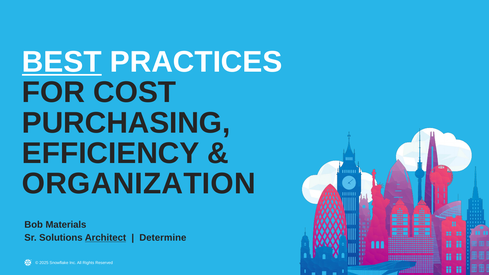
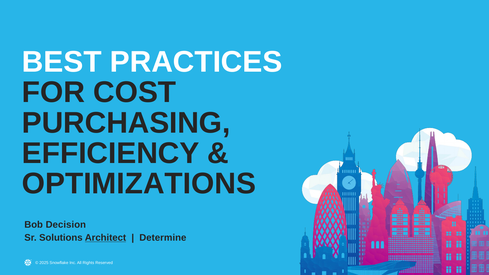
BEST underline: present -> none (62, 62)
ORGANIZATION: ORGANIZATION -> OPTIMIZATIONS (139, 184)
Materials: Materials -> Decision (66, 225)
